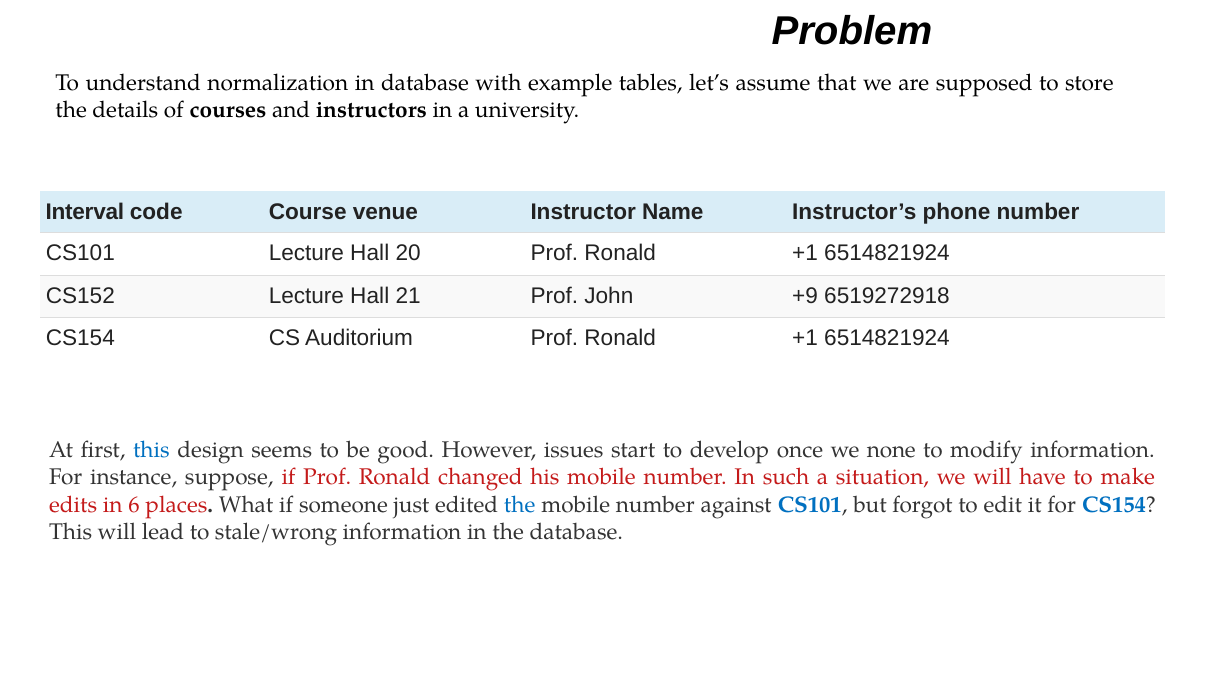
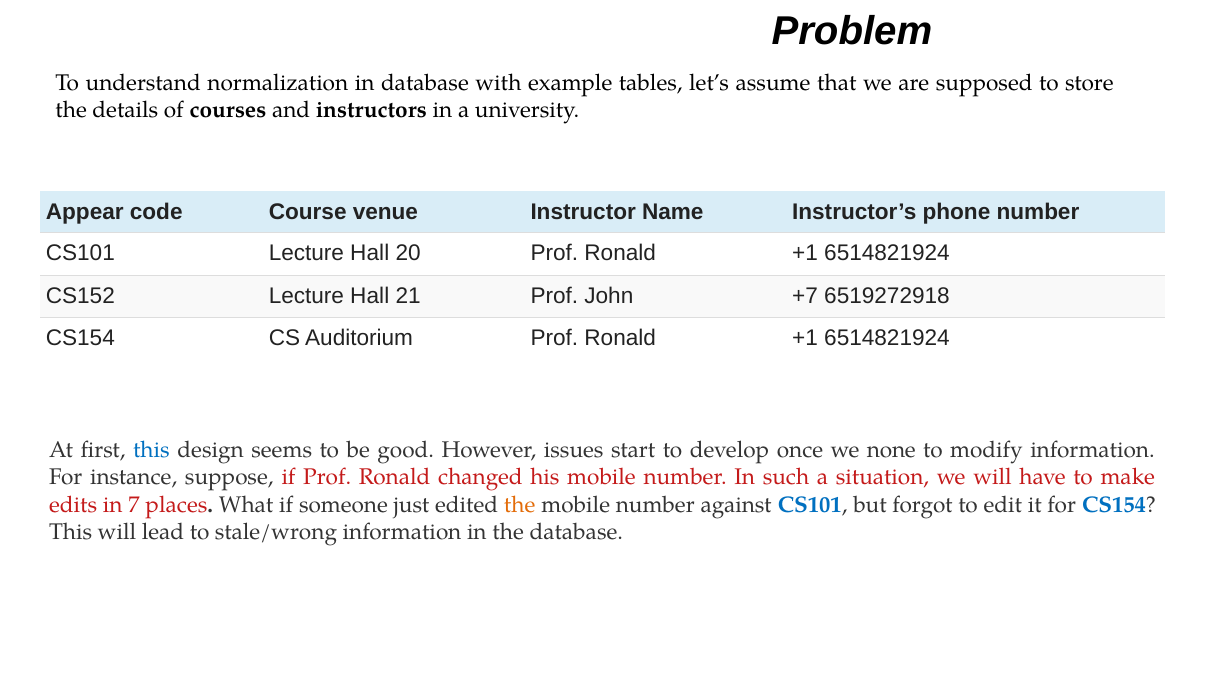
Interval: Interval -> Appear (85, 212)
+9: +9 -> +7 (805, 296)
6: 6 -> 7 (134, 504)
the colour: blue -> orange (520, 504)
